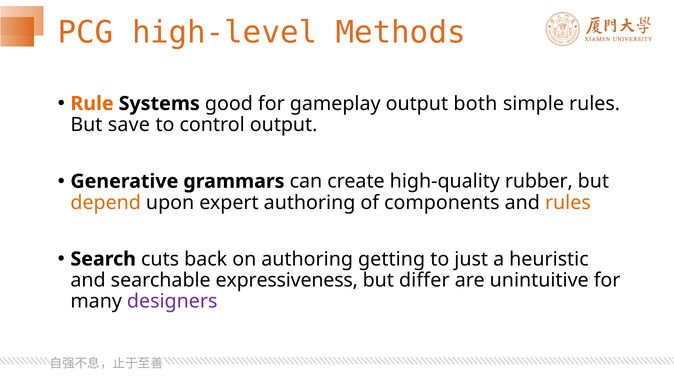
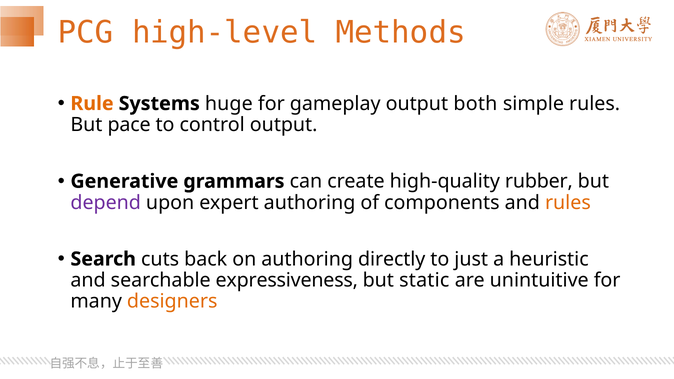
good: good -> huge (229, 104)
save: save -> pace (129, 125)
depend colour: orange -> purple (106, 203)
getting: getting -> directly (392, 259)
differ: differ -> static (424, 280)
designers colour: purple -> orange (172, 302)
